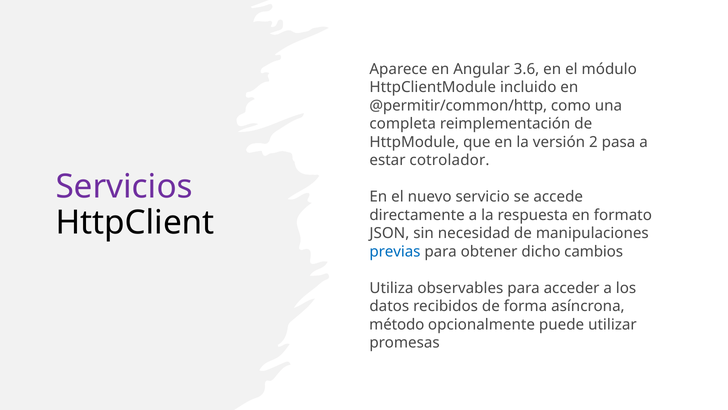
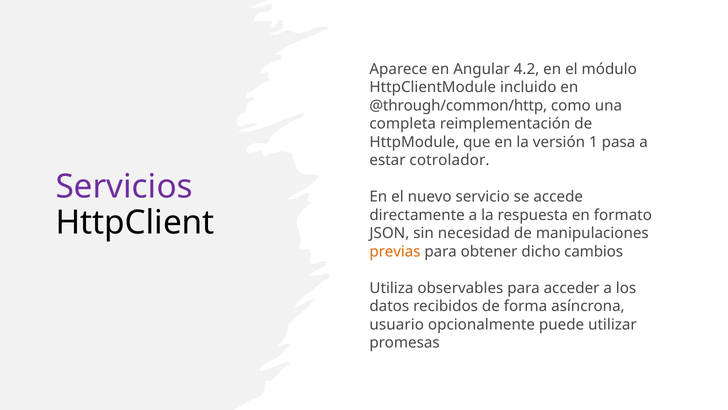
3.6: 3.6 -> 4.2 (527, 69)
@permitir/common/http: @permitir/common/http -> @through/common/http (458, 106)
2: 2 -> 1 (593, 142)
previas colour: blue -> orange (395, 251)
método: método -> usuario (397, 324)
